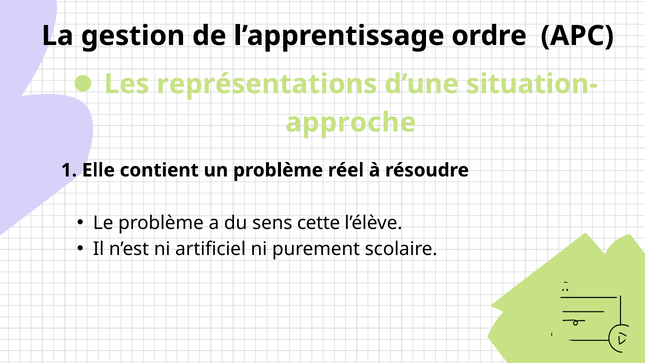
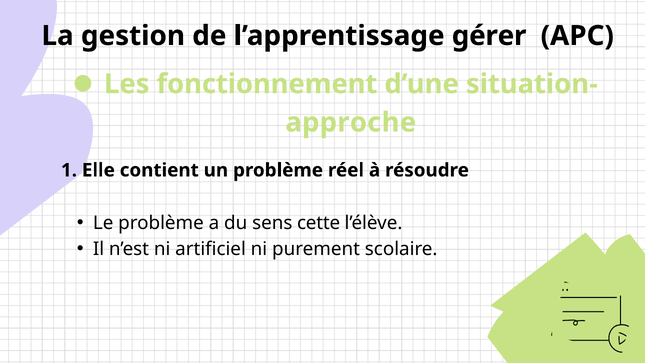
ordre: ordre -> gérer (489, 36)
représentations: représentations -> fonctionnement (267, 84)
